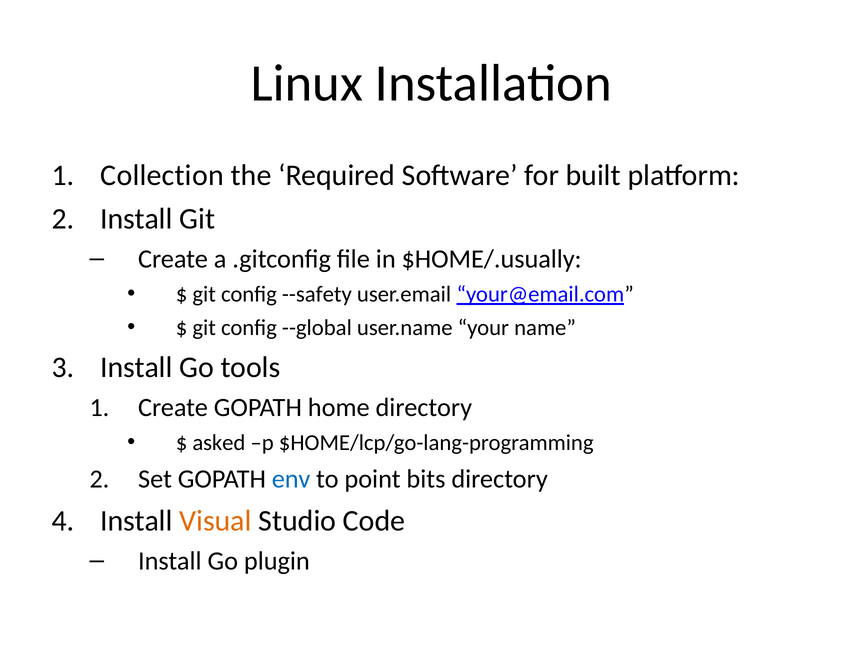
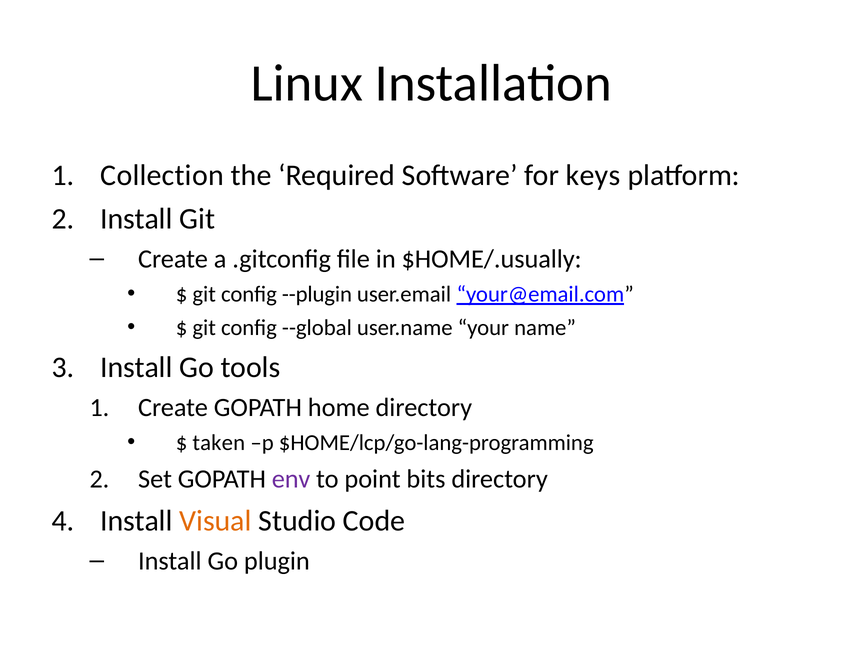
built: built -> keys (593, 175)
--safety: --safety -> --plugin (317, 294)
asked: asked -> taken (219, 443)
env colour: blue -> purple (291, 479)
